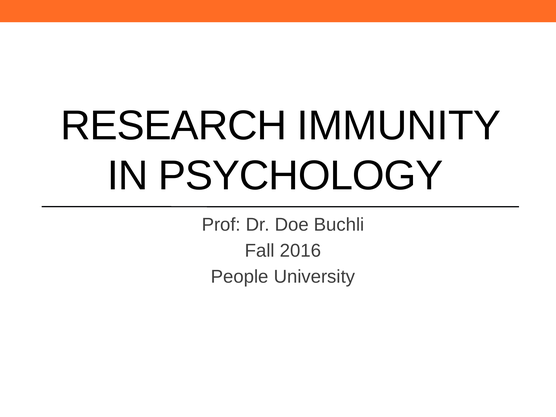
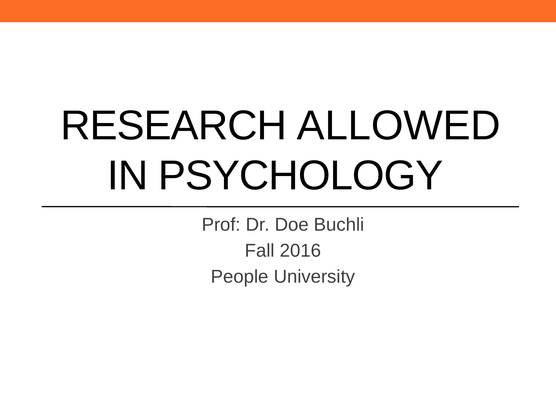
IMMUNITY: IMMUNITY -> ALLOWED (399, 126)
